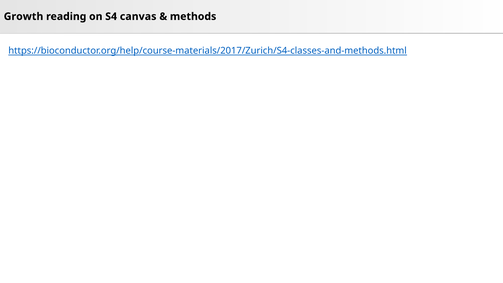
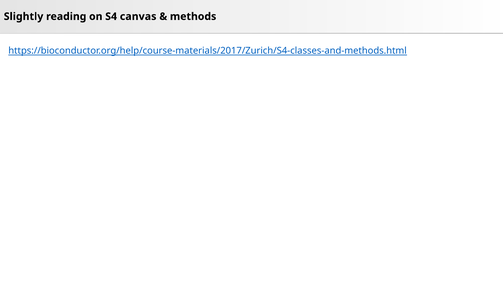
Growth: Growth -> Slightly (24, 16)
